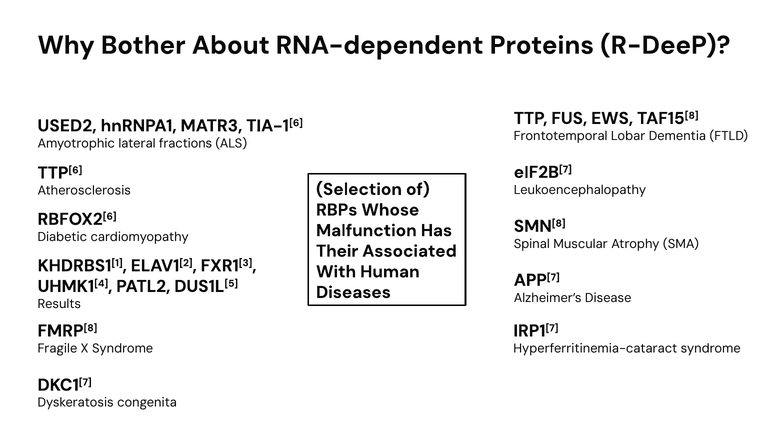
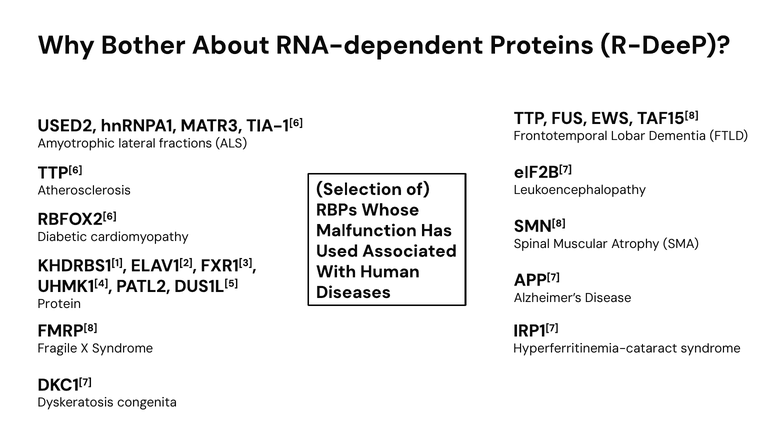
Their: Their -> Used (337, 251)
Results: Results -> Protein (59, 304)
